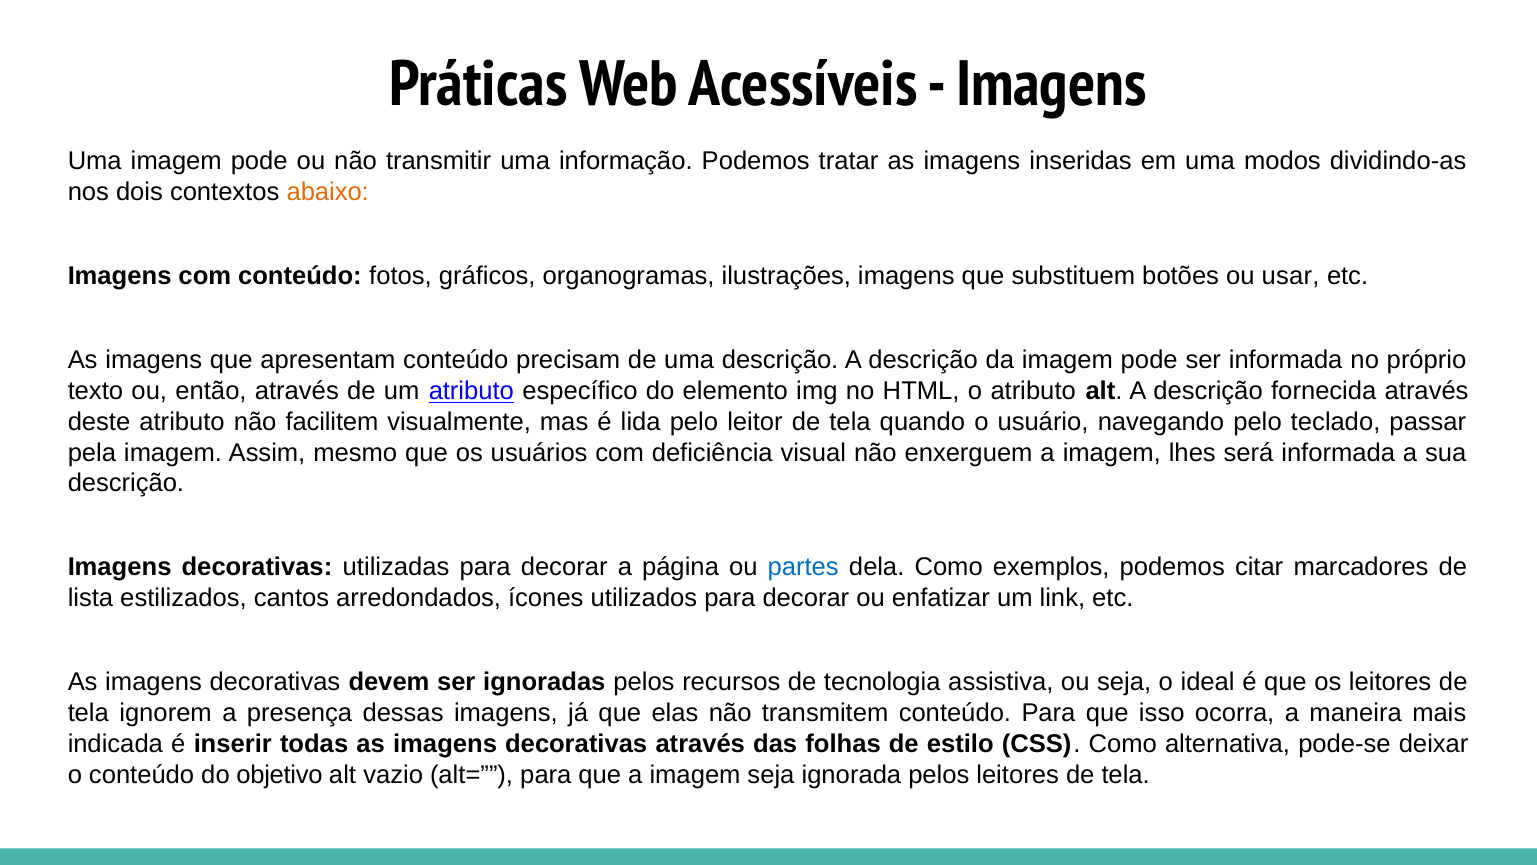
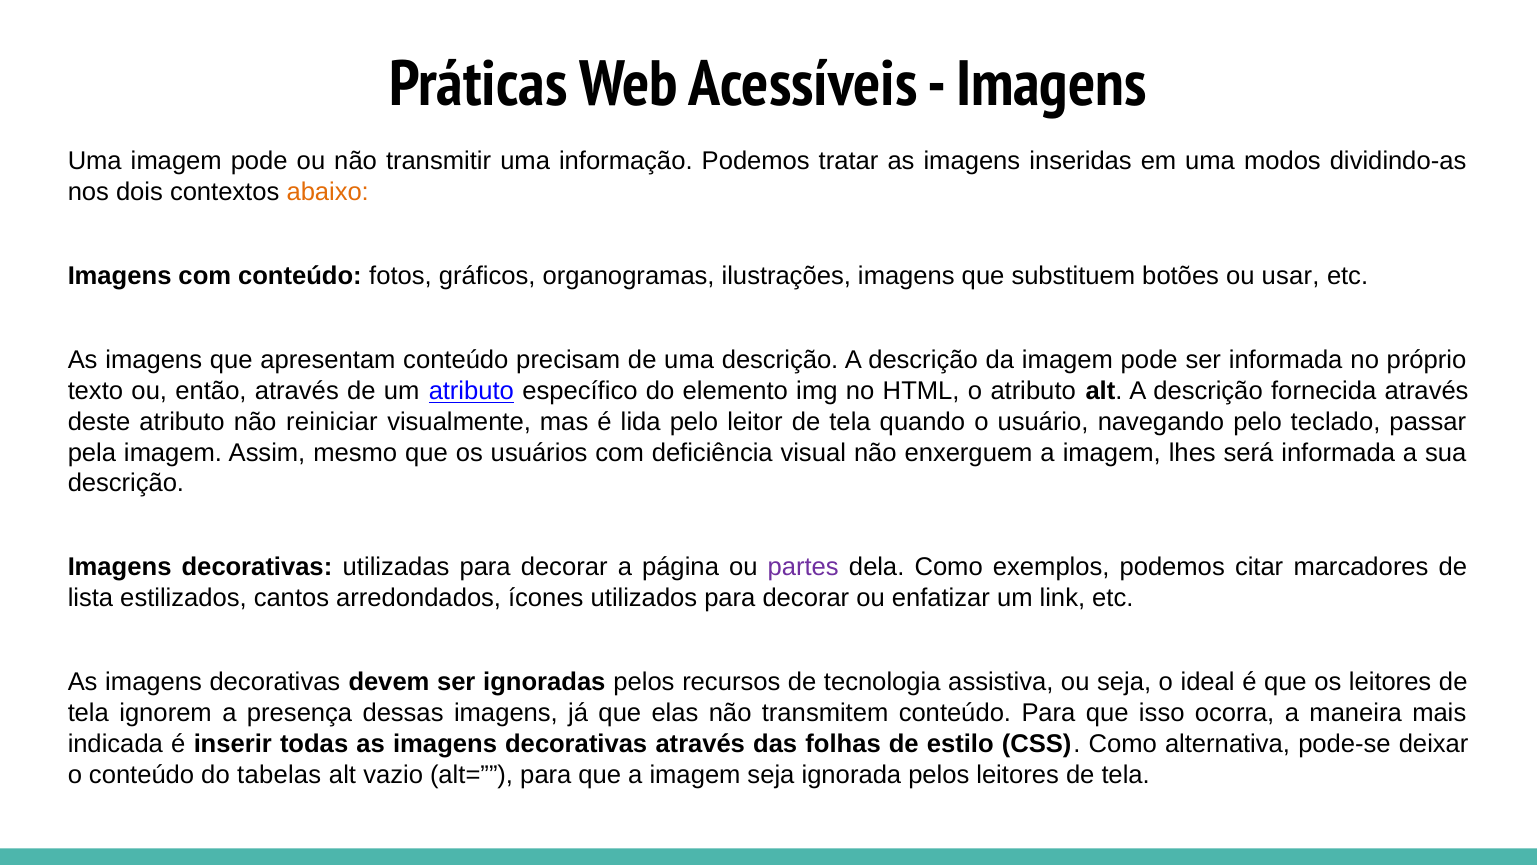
facilitem: facilitem -> reiniciar (332, 422)
partes colour: blue -> purple (803, 567)
objetivo: objetivo -> tabelas (279, 774)
